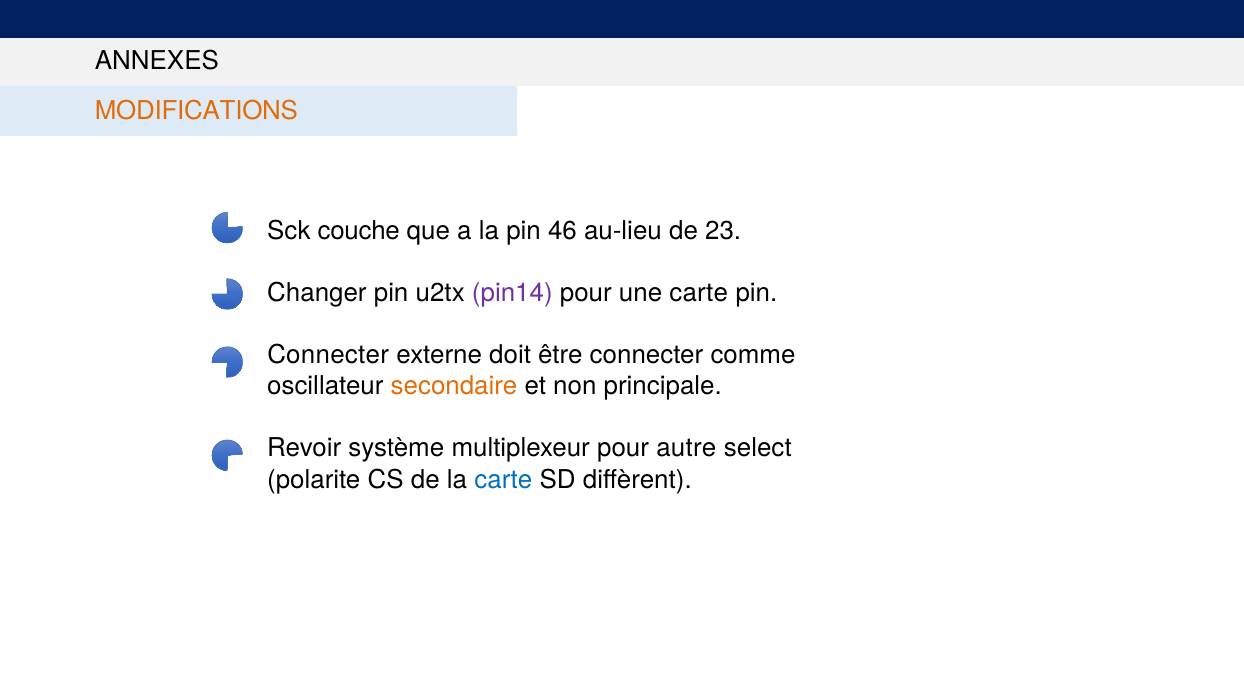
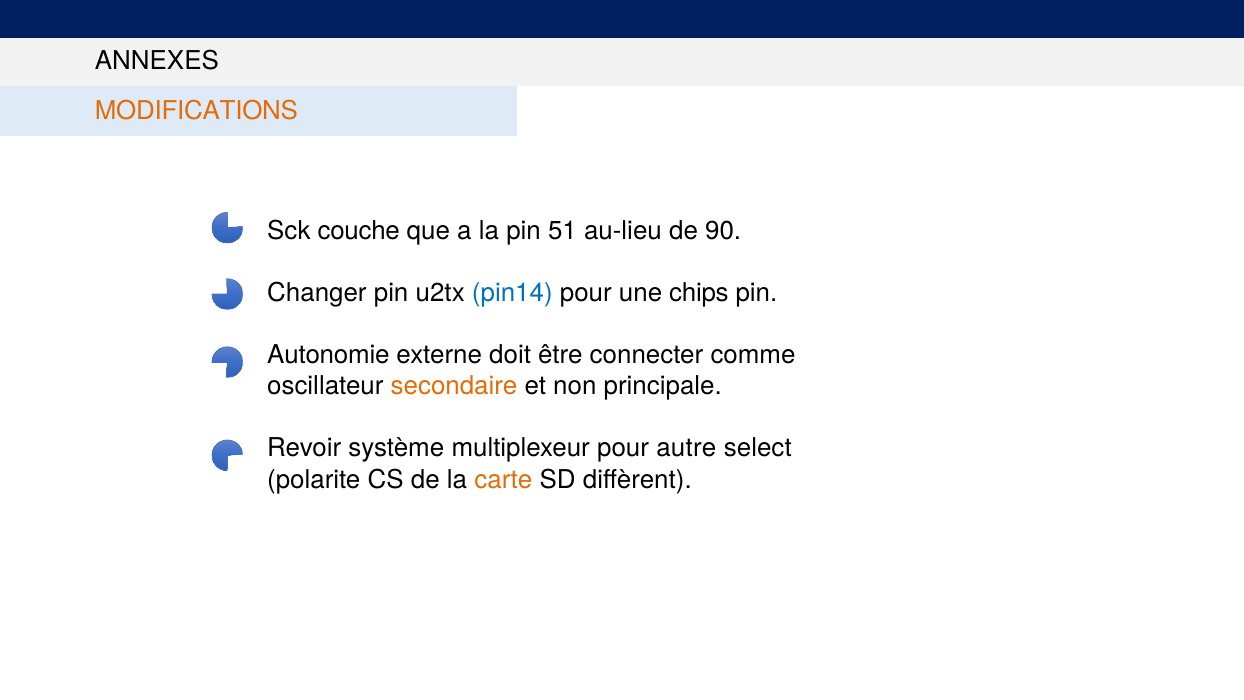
46: 46 -> 51 (562, 230)
23: 23 -> 90 (723, 230)
pin14 colour: purple -> blue (512, 293)
une carte: carte -> chips (699, 293)
Connecter: Connecter -> Autonomie (328, 355)
carte colour: blue -> orange (503, 479)
